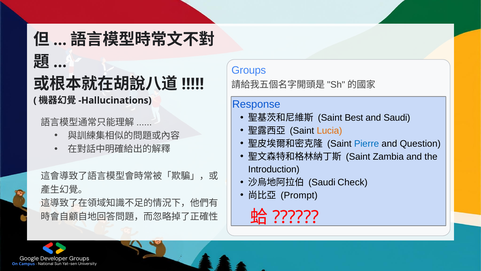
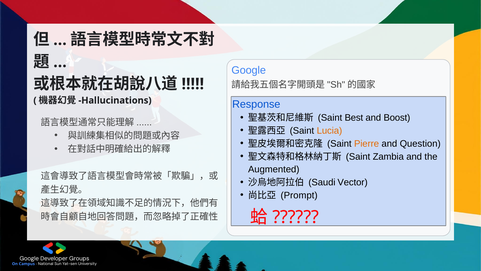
Groups: Groups -> Google (249, 70)
and Saudi: Saudi -> Boost (397, 118)
Pierre colour: blue -> orange (367, 143)
Introduction: Introduction -> Augmented (274, 169)
Check: Check -> Vector (353, 182)
